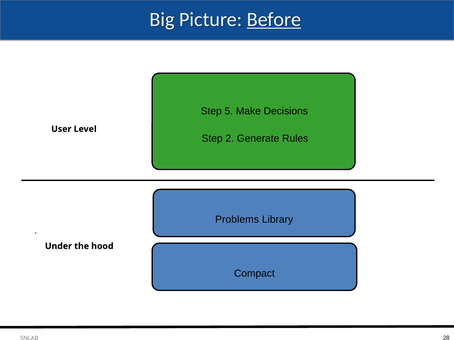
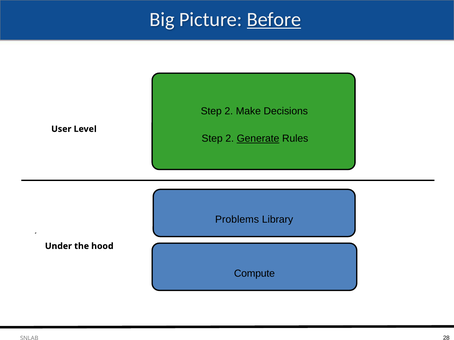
5: 5 -> 2 (229, 111)
Generate underline: none -> present (258, 139)
Compact: Compact -> Compute (254, 274)
